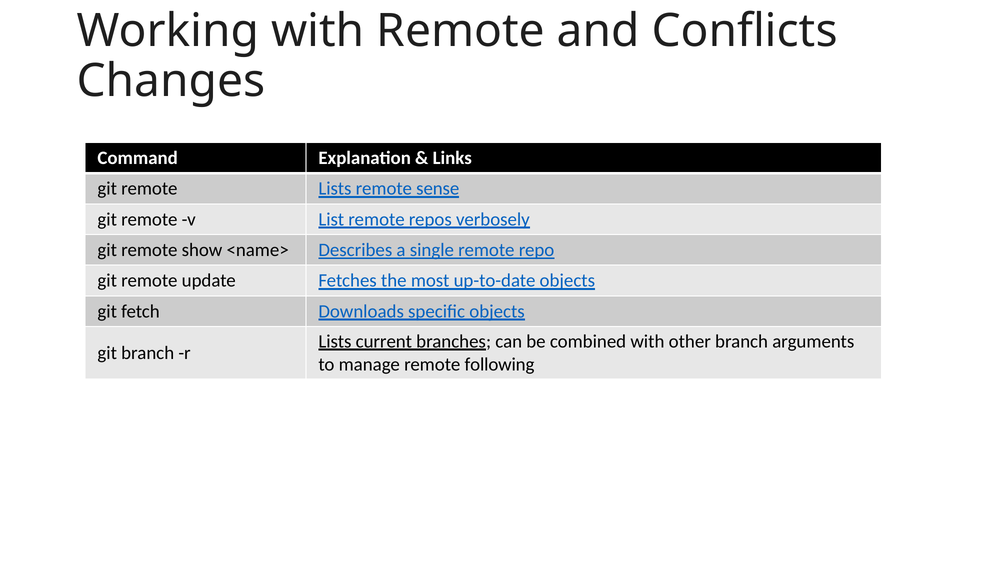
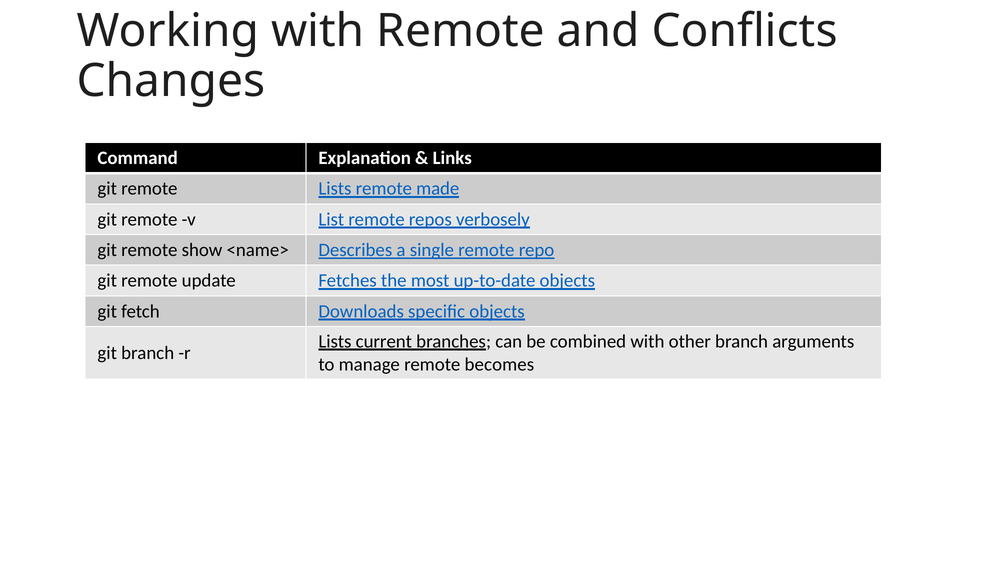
sense: sense -> made (438, 189)
following: following -> becomes (499, 364)
